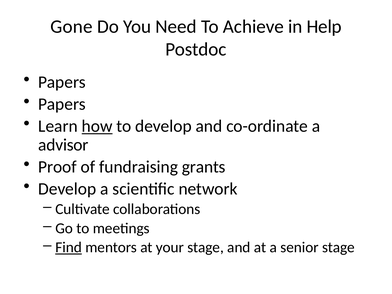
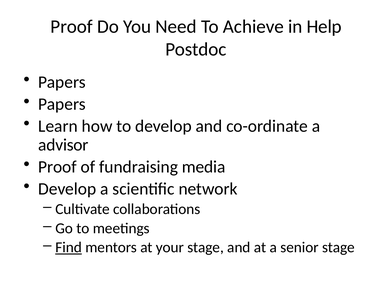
Gone: Gone -> Proof (72, 26)
how underline: present -> none (97, 126)
grants: grants -> media (204, 167)
